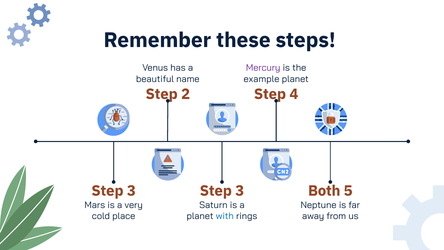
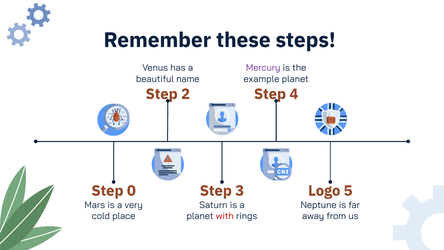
3: 3 -> 0 (131, 191)
Both: Both -> Logo (324, 191)
with colour: blue -> red (225, 216)
